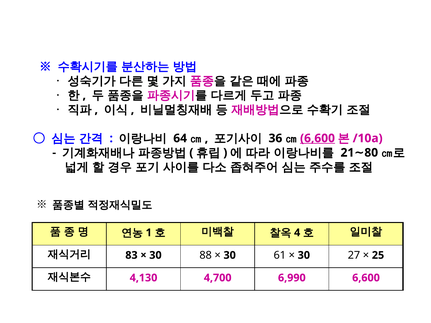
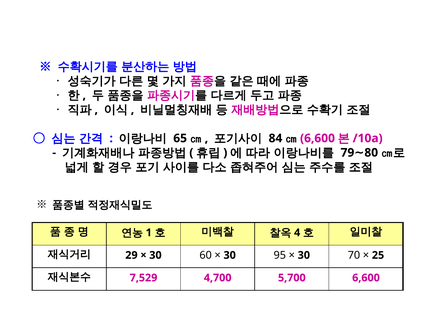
64: 64 -> 65 (180, 138)
36: 36 -> 84 (275, 138)
6,600 underline: present -> none (317, 138)
21: 21 -> 79 (347, 153)
83: 83 -> 29 (131, 255)
88: 88 -> 60 (206, 255)
61: 61 -> 95 (280, 255)
27: 27 -> 70 (354, 255)
4,130: 4,130 -> 7,529 (144, 278)
6,990: 6,990 -> 5,700 (292, 278)
